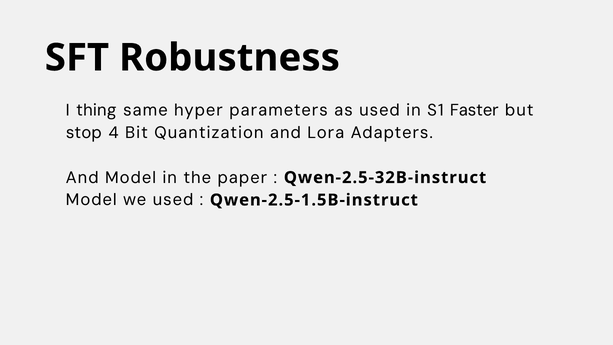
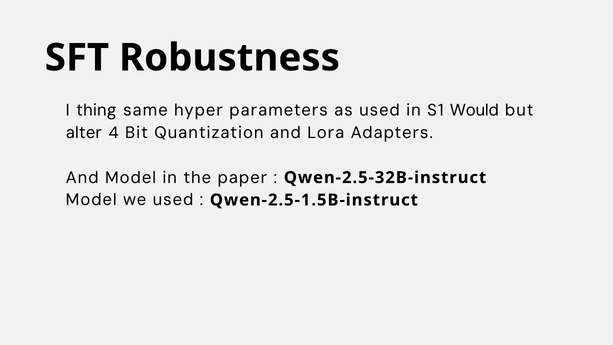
Faster: Faster -> Would (474, 110)
stop: stop -> alter (84, 133)
